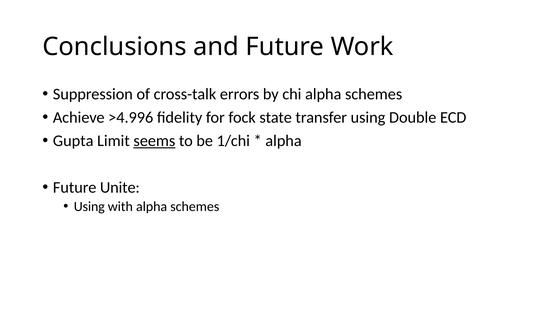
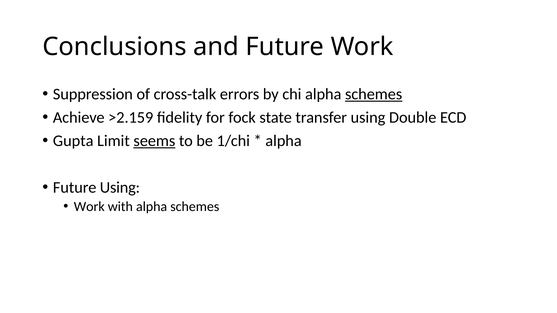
schemes underline: none -> present (374, 94)
>4.996: >4.996 -> >2.159 (131, 118)
Future Unite: Unite -> Using (120, 188)
Using: Using -> Work (89, 207)
